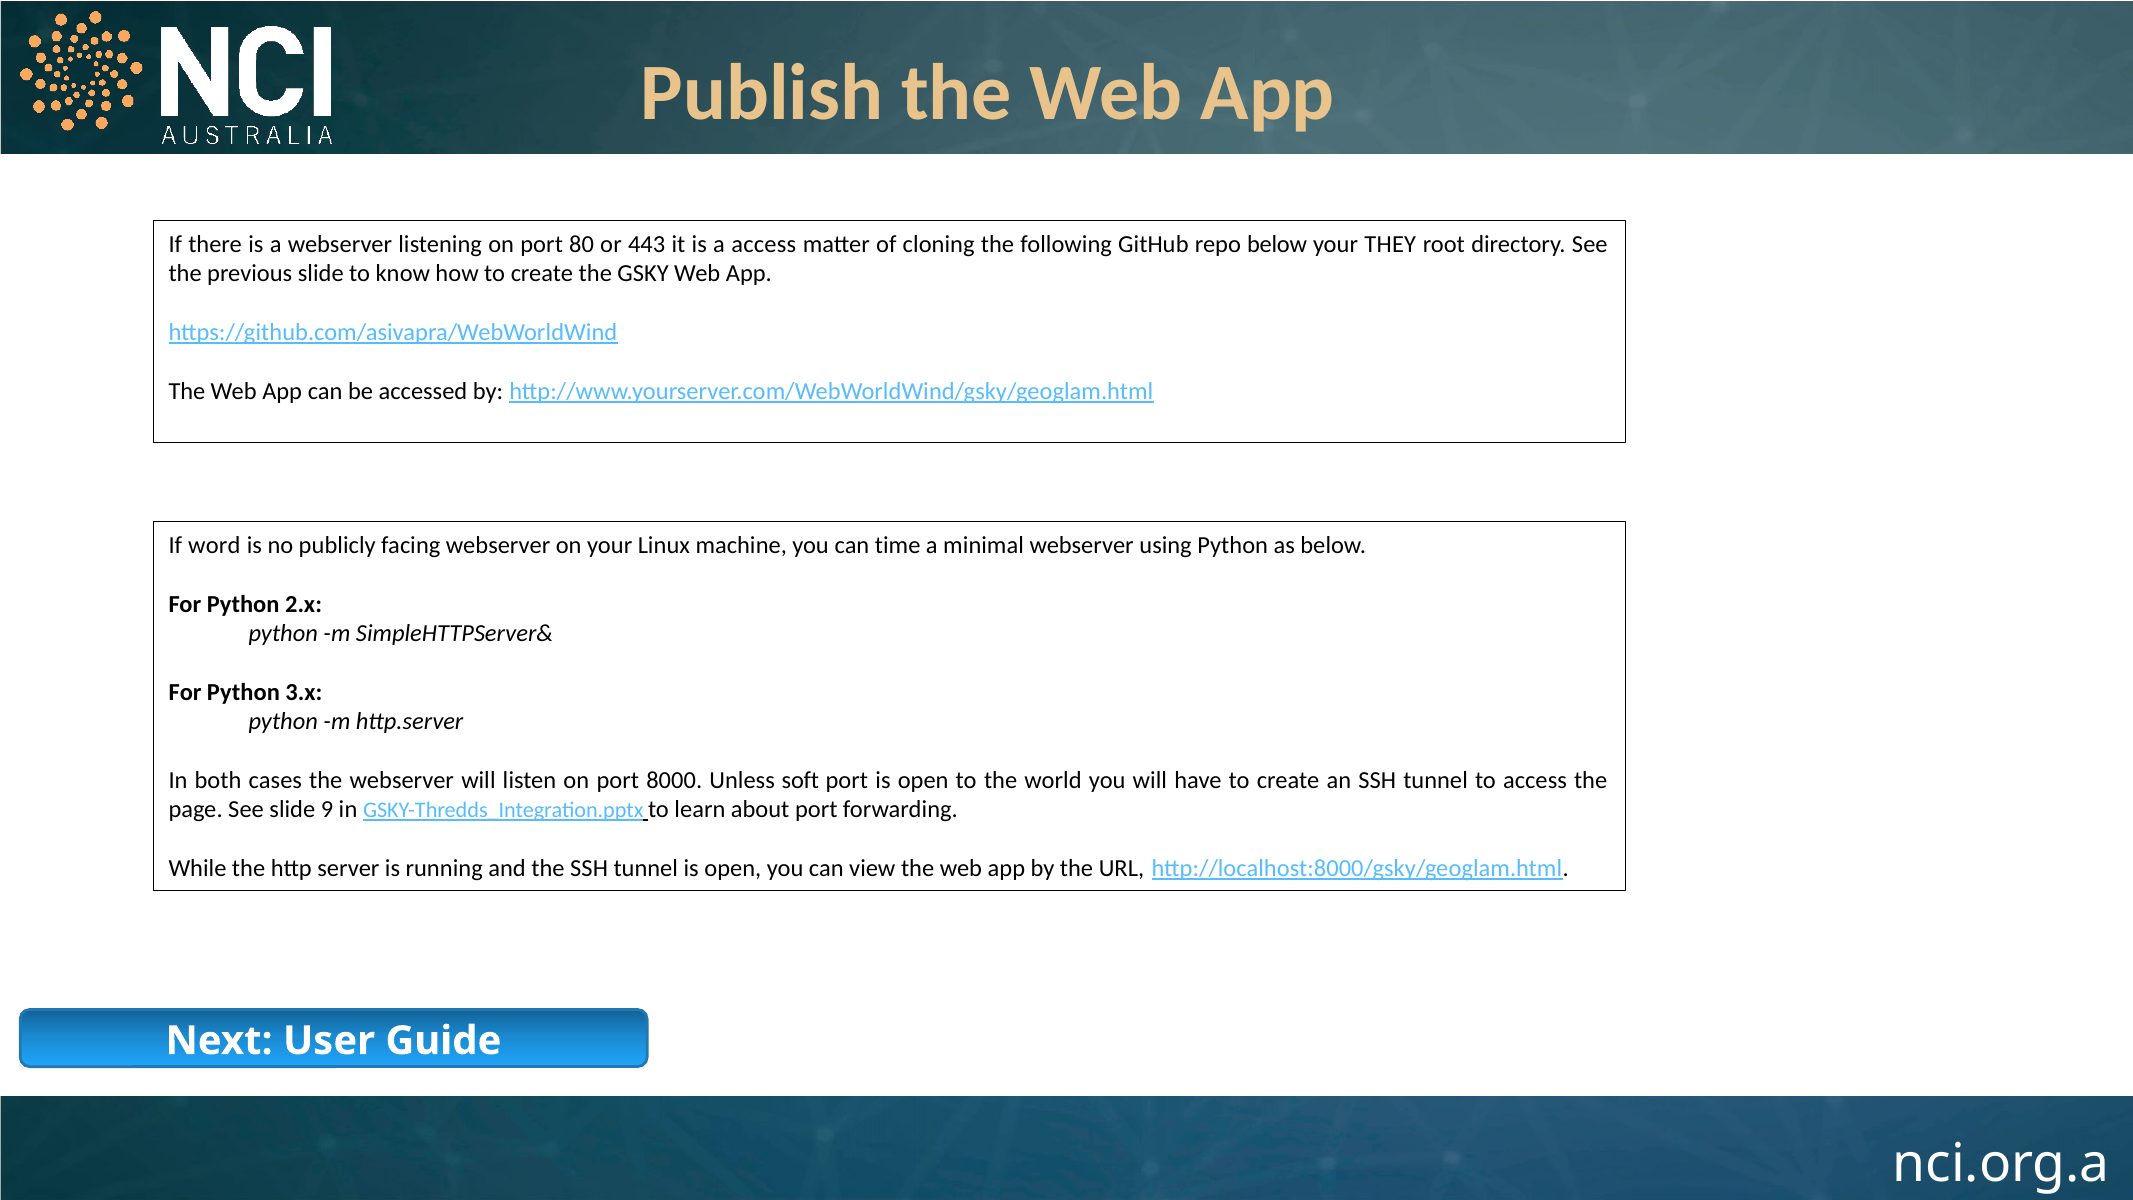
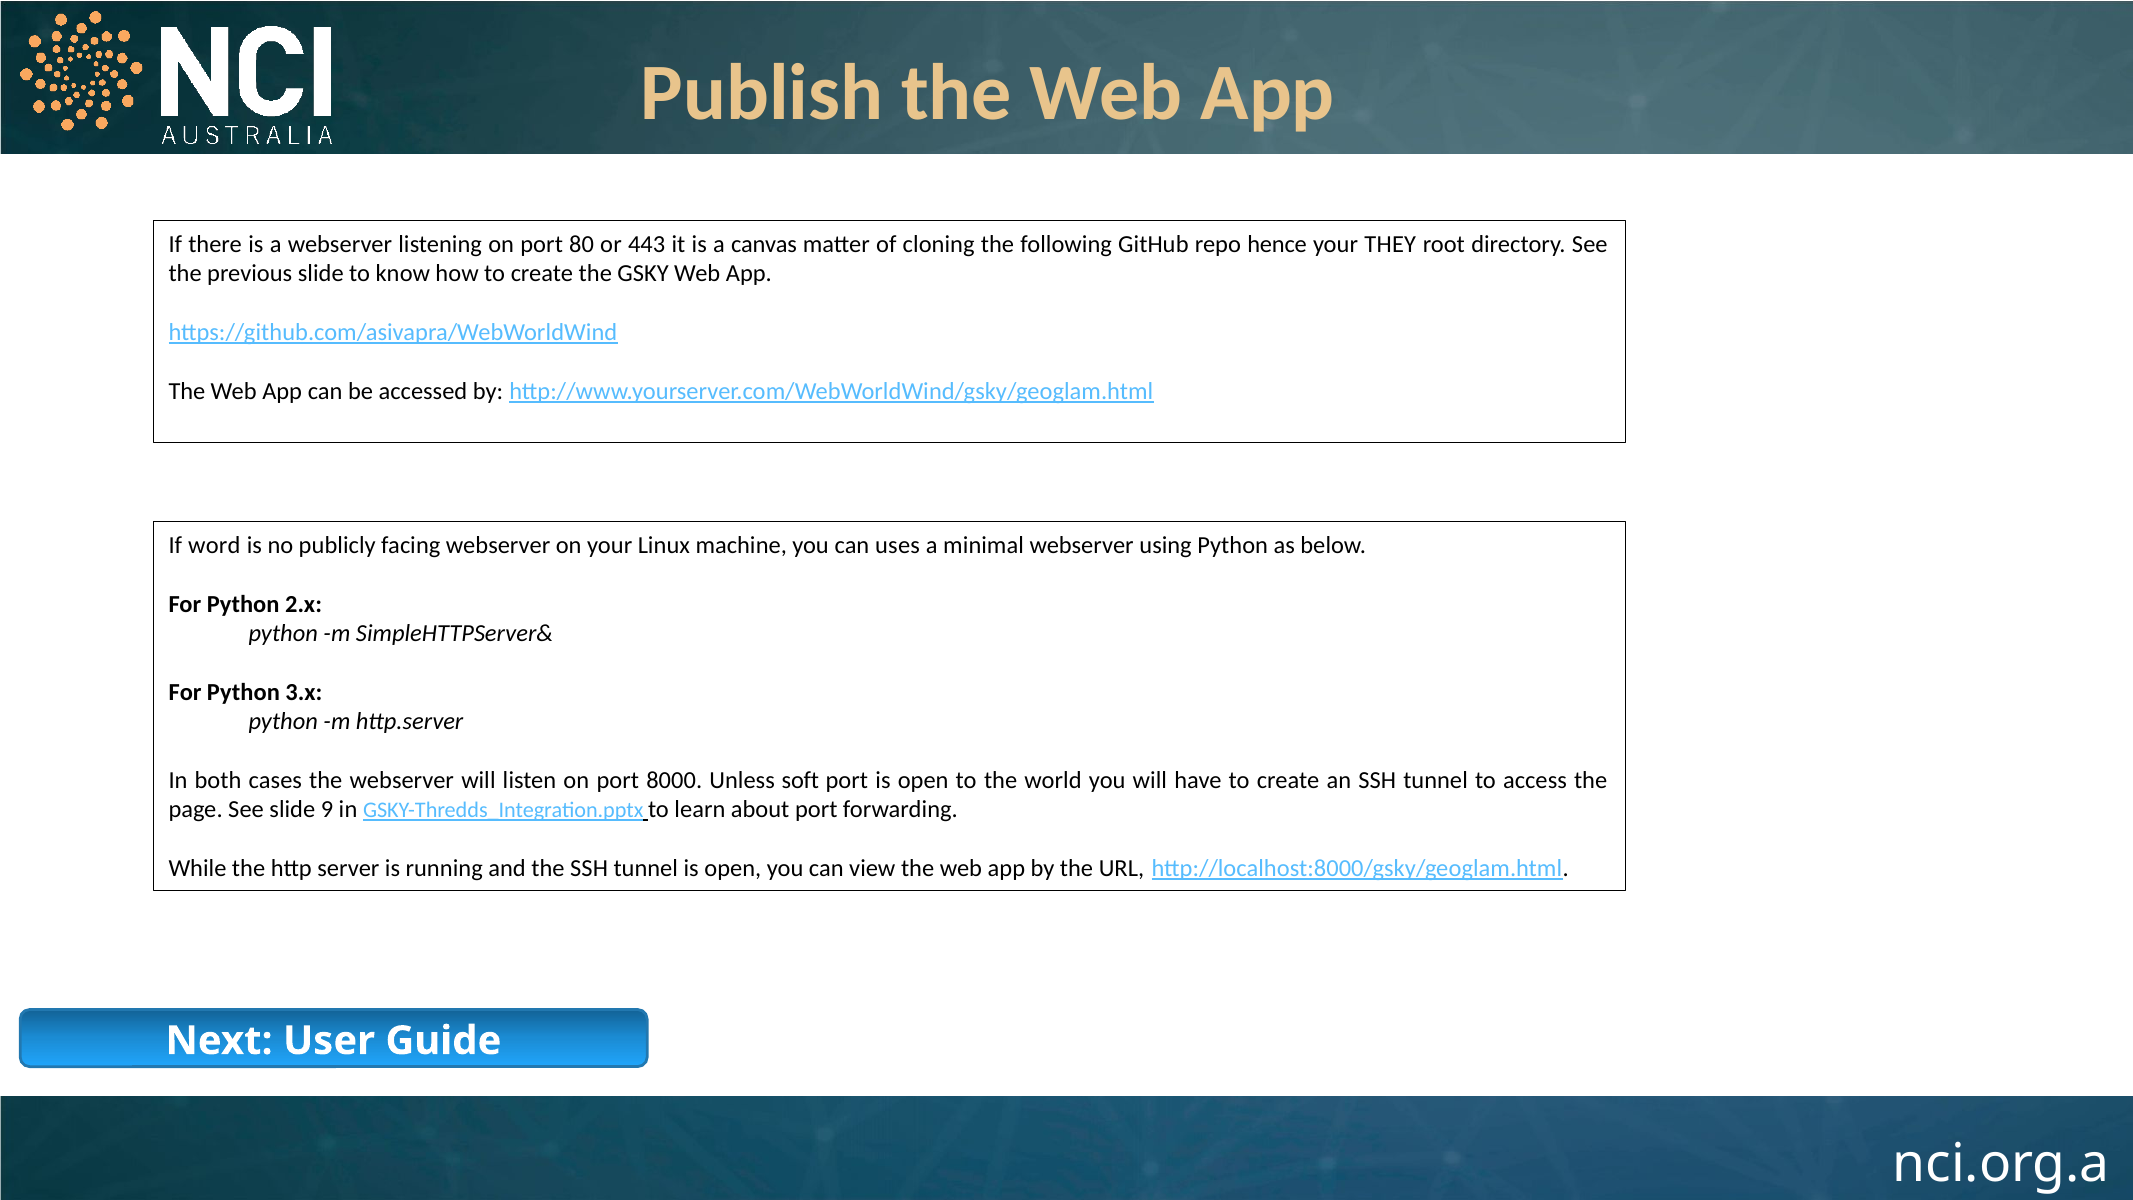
a access: access -> canvas (764, 244)
repo below: below -> hence (1277, 244)
time: time -> uses (898, 546)
